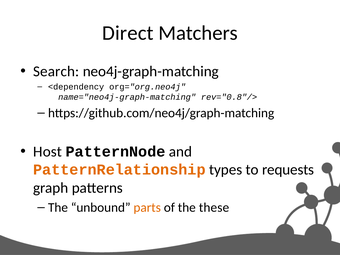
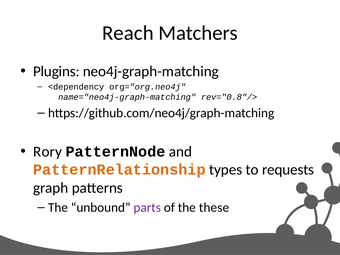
Direct: Direct -> Reach (128, 33)
Search: Search -> Plugins (56, 71)
Host: Host -> Rory (48, 152)
parts colour: orange -> purple (147, 207)
